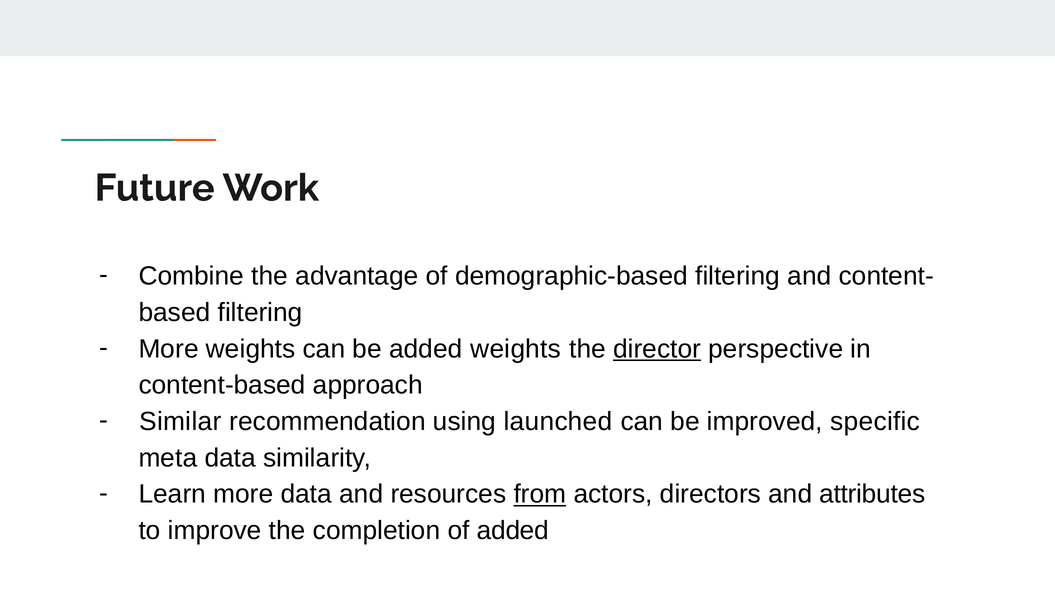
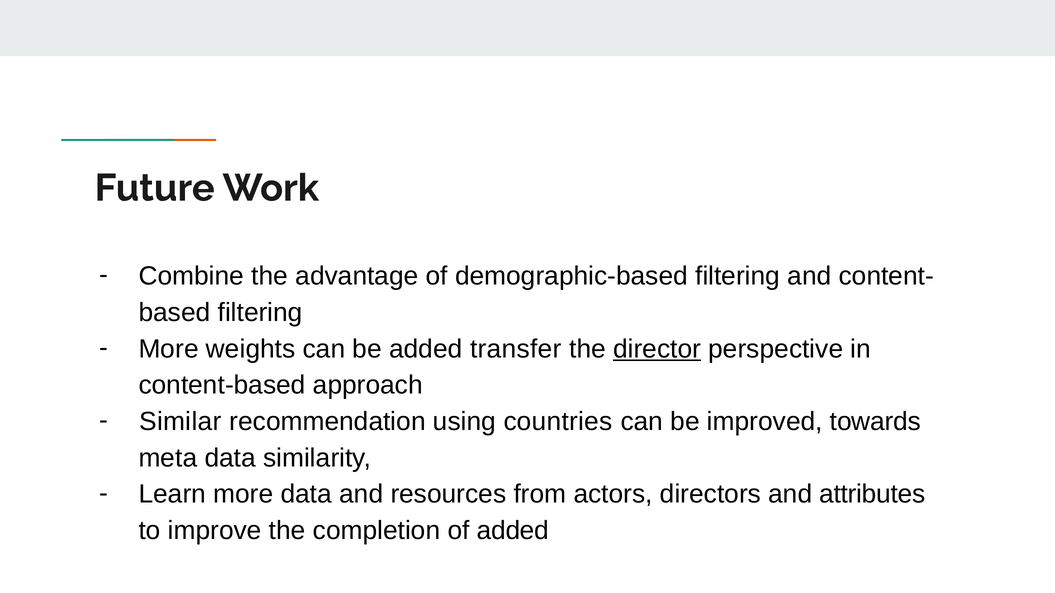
added weights: weights -> transfer (516, 349)
launched: launched -> countries (558, 422)
specific: specific -> towards (875, 422)
from underline: present -> none (540, 495)
